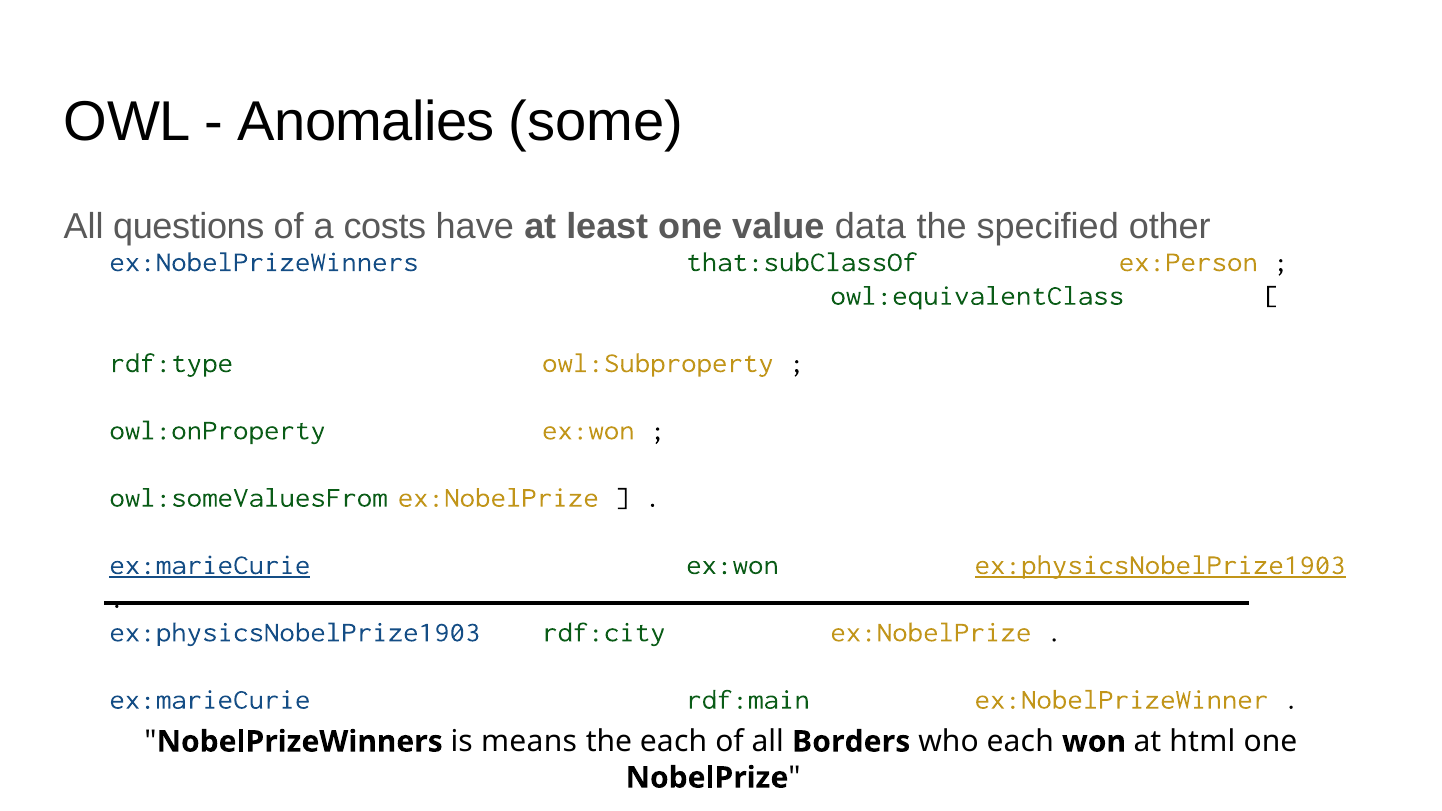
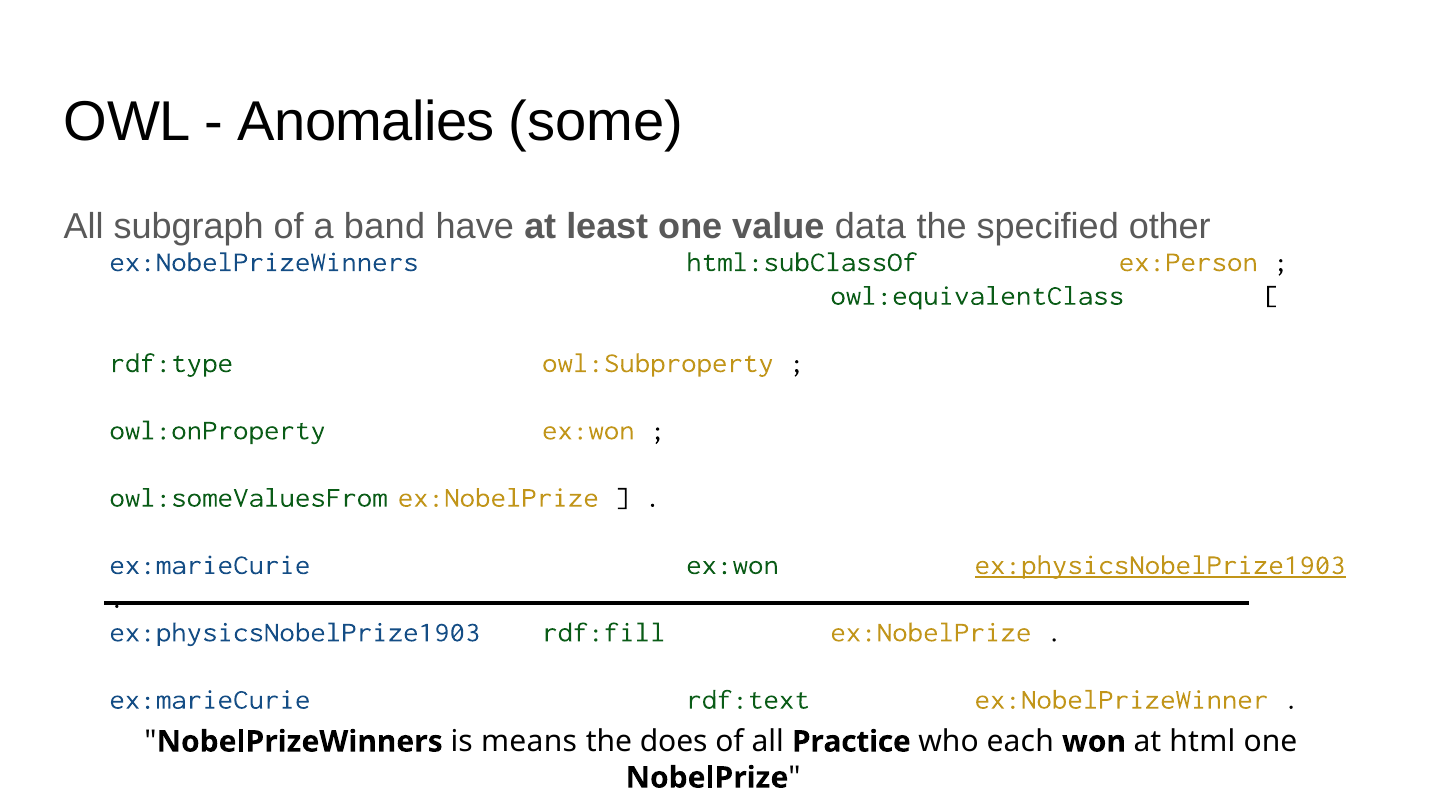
questions: questions -> subgraph (189, 227)
costs: costs -> band (385, 227)
that:subClassOf: that:subClassOf -> html:subClassOf (802, 262)
ex:marieCurie underline: present -> none (210, 565)
rdf:city: rdf:city -> rdf:fill (604, 632)
rdf:main: rdf:main -> rdf:text (748, 699)
the each: each -> does (674, 742)
Borders: Borders -> Practice (851, 742)
